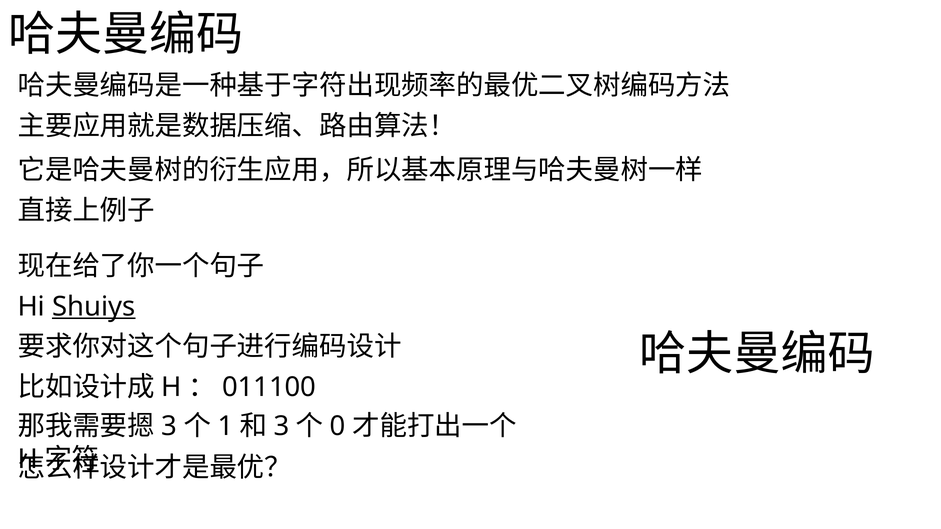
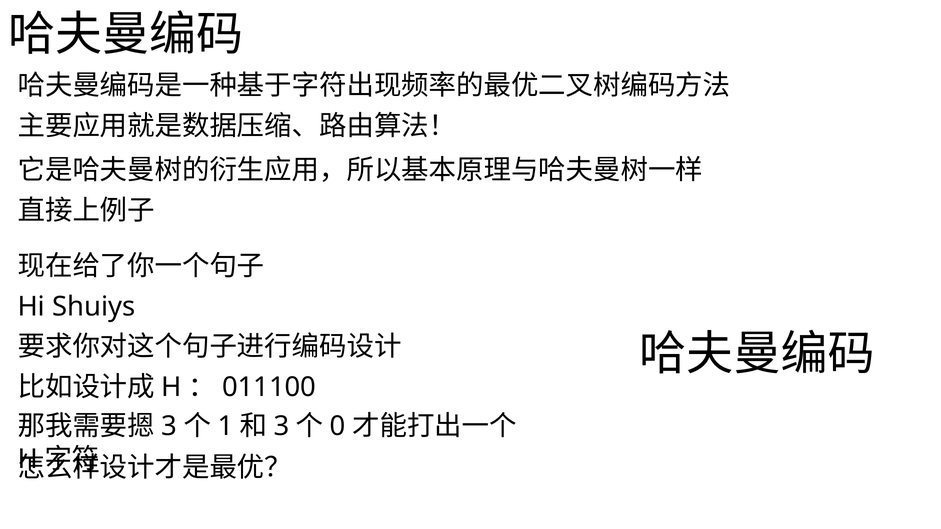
Shuiys underline: present -> none (94, 307)
